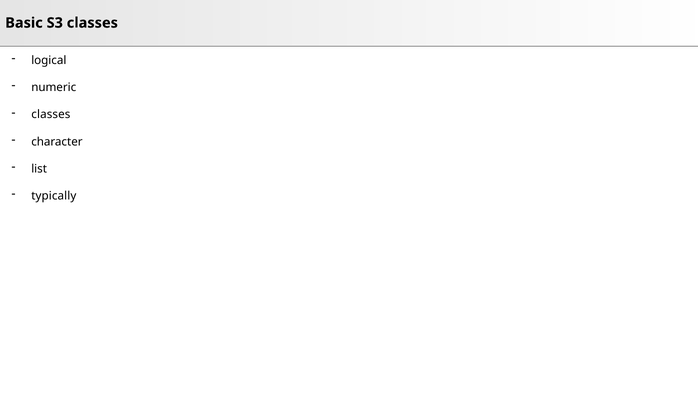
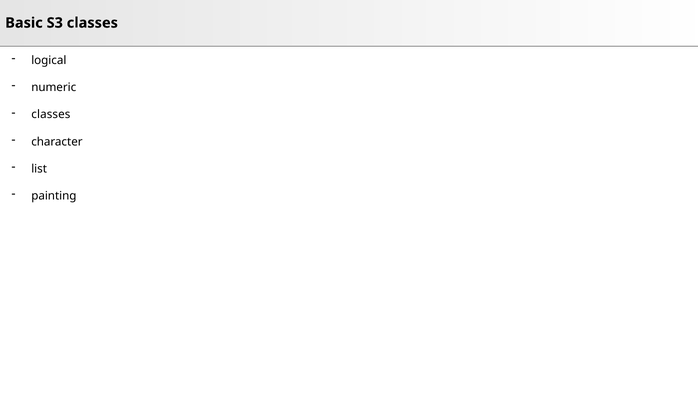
typically: typically -> painting (54, 196)
